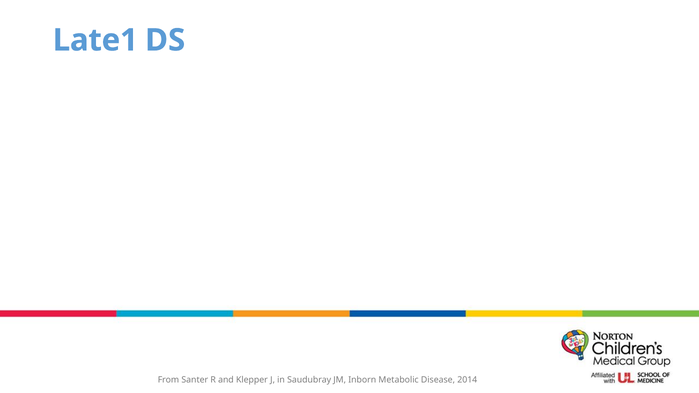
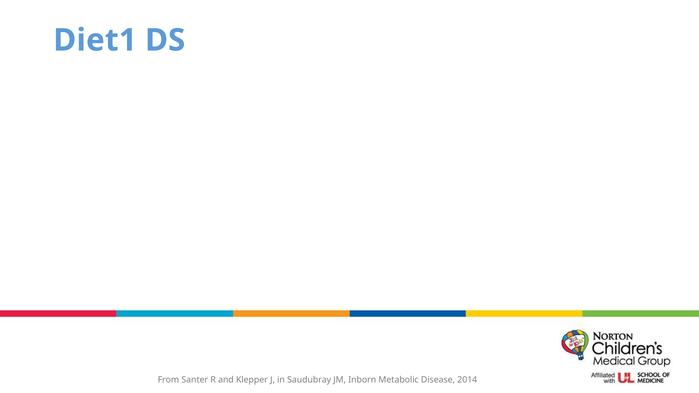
Late1: Late1 -> Diet1 (95, 40)
